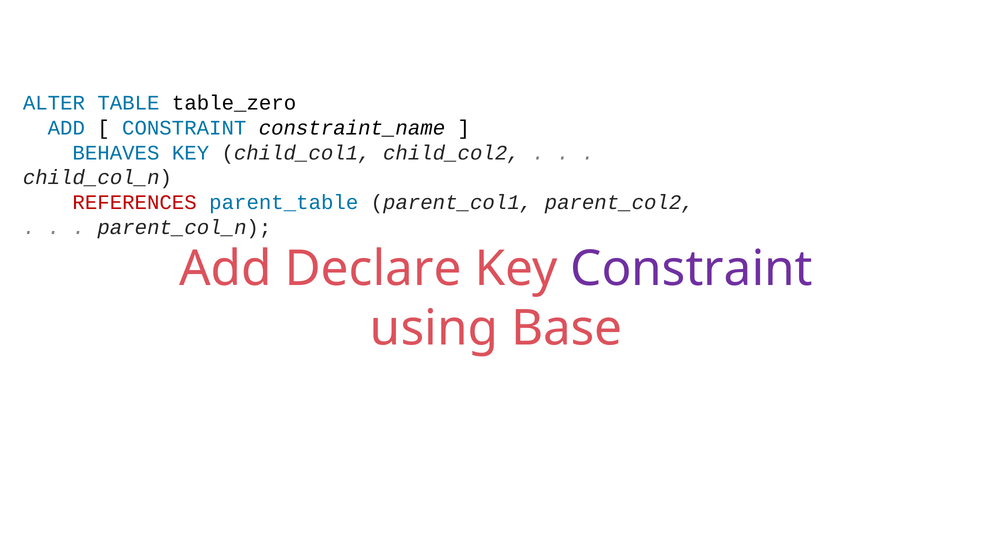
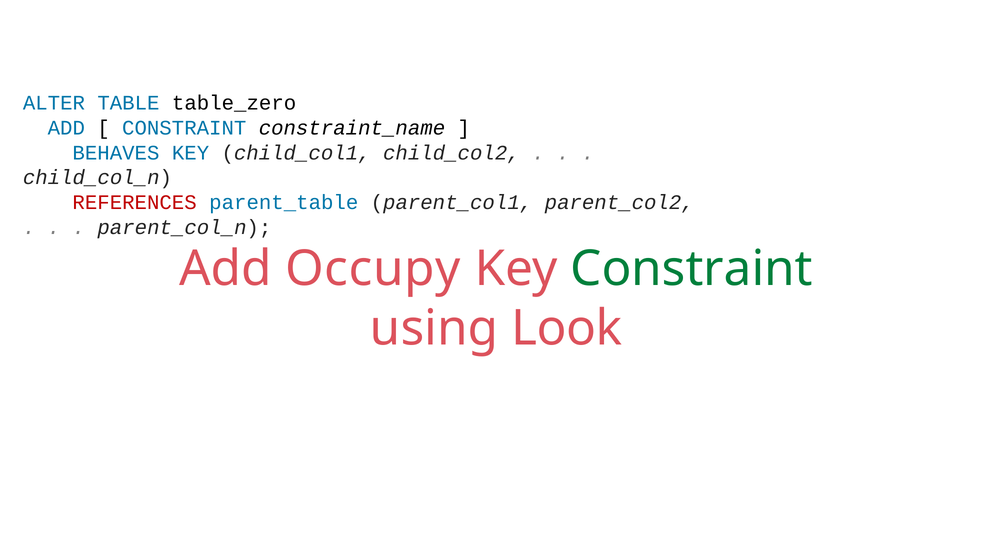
Declare: Declare -> Occupy (373, 269)
Constraint colour: purple -> green (691, 269)
Base: Base -> Look (567, 329)
